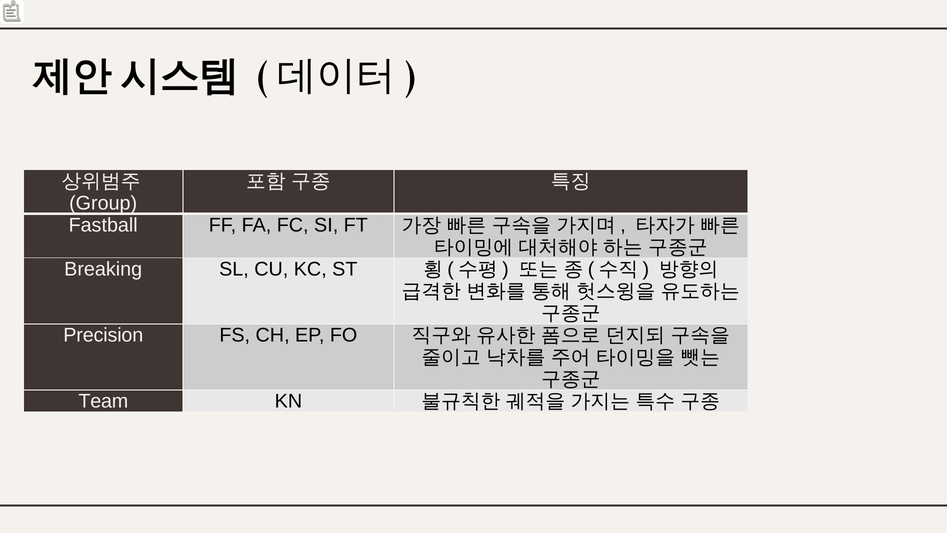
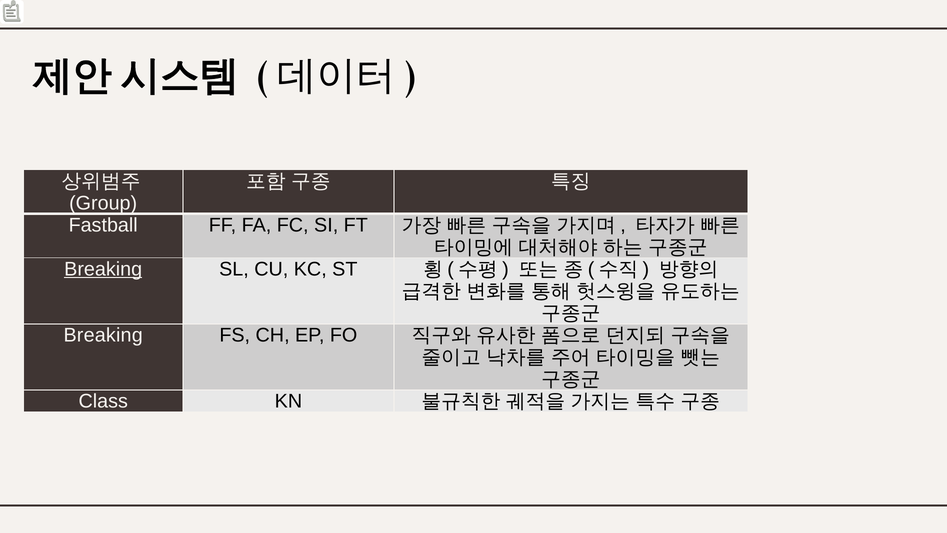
Breaking underline: none -> present (103, 269)
Precision: Precision -> Breaking (103, 335)
Team: Team -> Class (103, 401)
